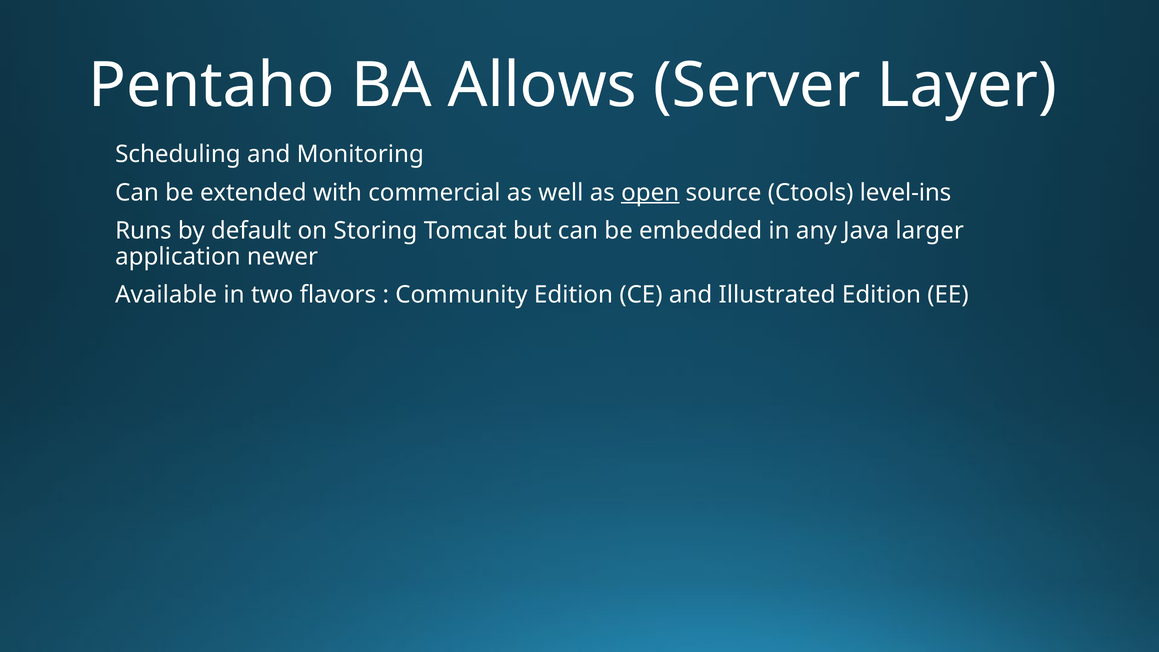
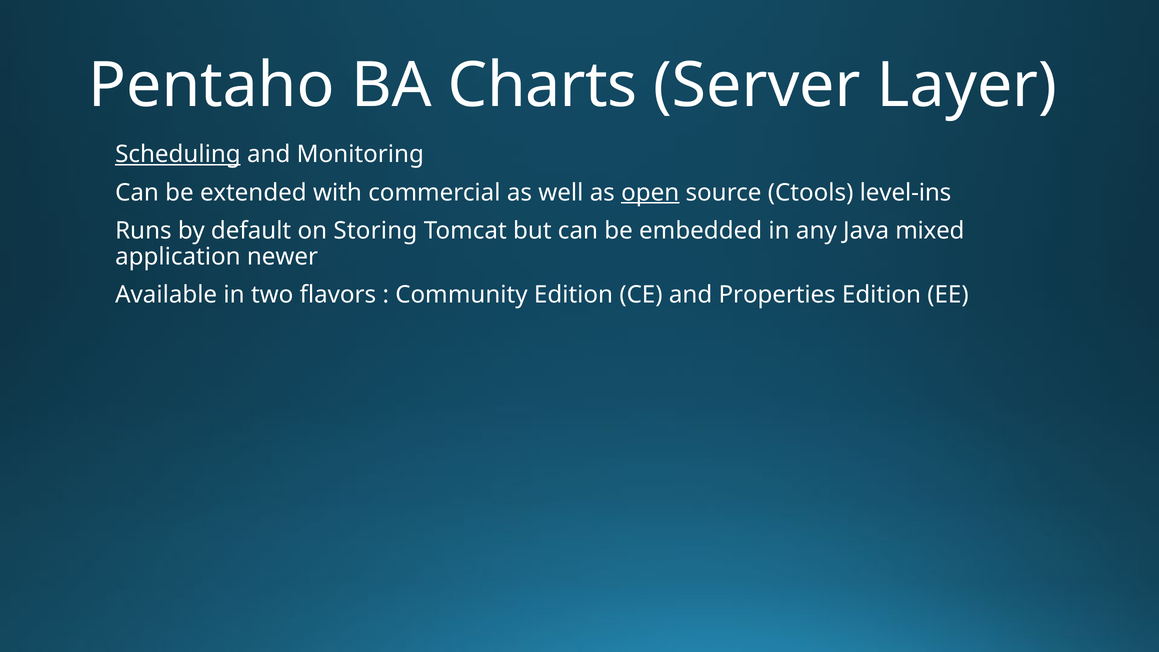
Allows: Allows -> Charts (543, 86)
Scheduling underline: none -> present (178, 154)
larger: larger -> mixed (930, 231)
Illustrated: Illustrated -> Properties (777, 295)
